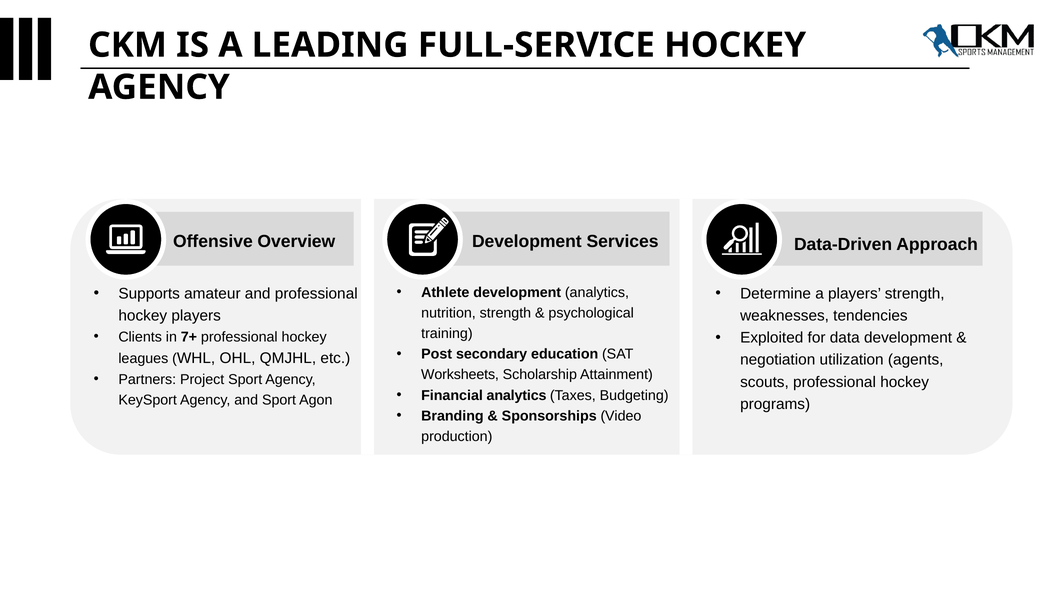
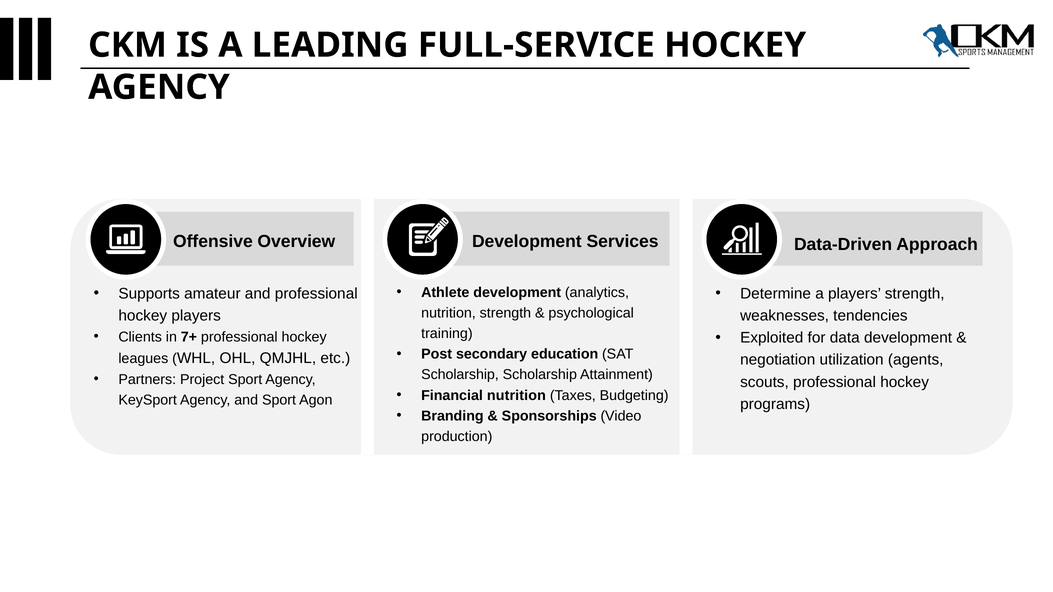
Worksheets: Worksheets -> Scholarship (460, 375)
Financial analytics: analytics -> nutrition (516, 396)
